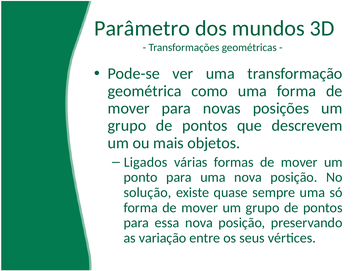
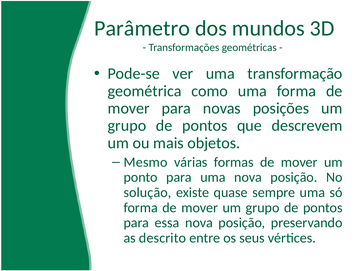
Ligados: Ligados -> Mesmo (146, 162)
variação: variação -> descrito (163, 238)
